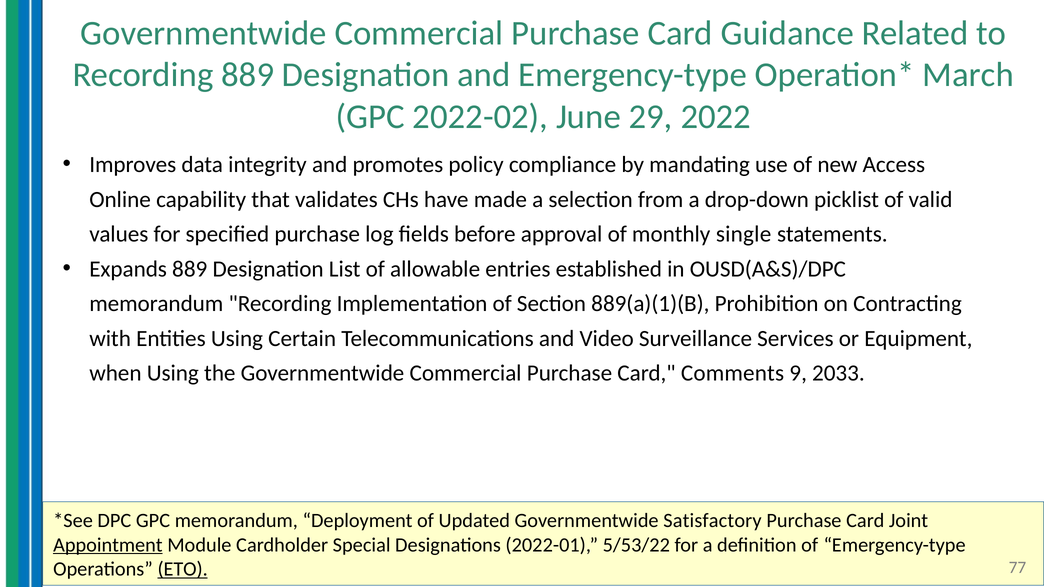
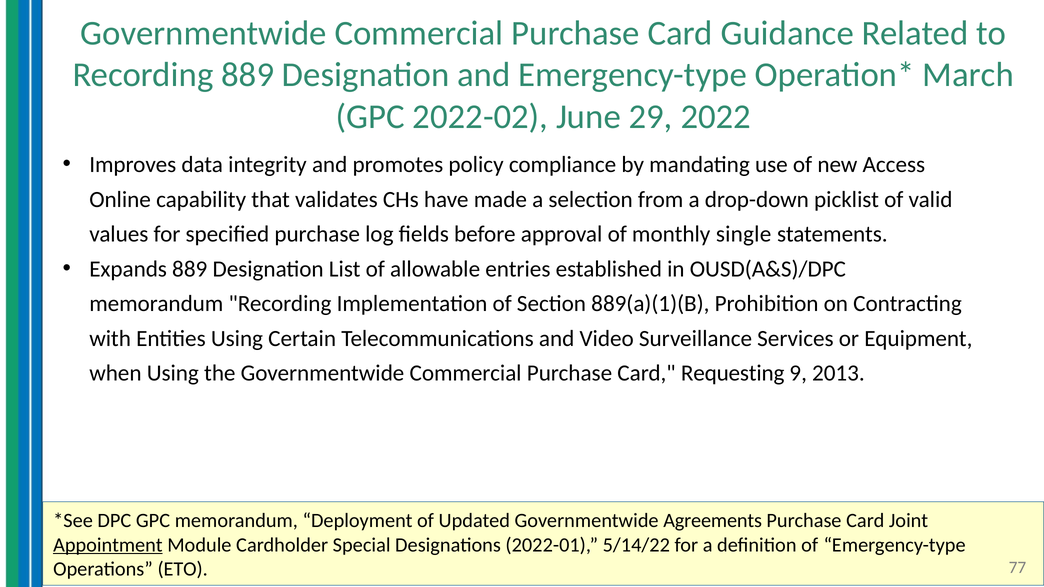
Comments: Comments -> Requesting (733, 373)
2033: 2033 -> 2013 (838, 373)
Satisfactory: Satisfactory -> Agreements (713, 521)
5/53/22: 5/53/22 -> 5/14/22 (636, 545)
ETO underline: present -> none (183, 570)
